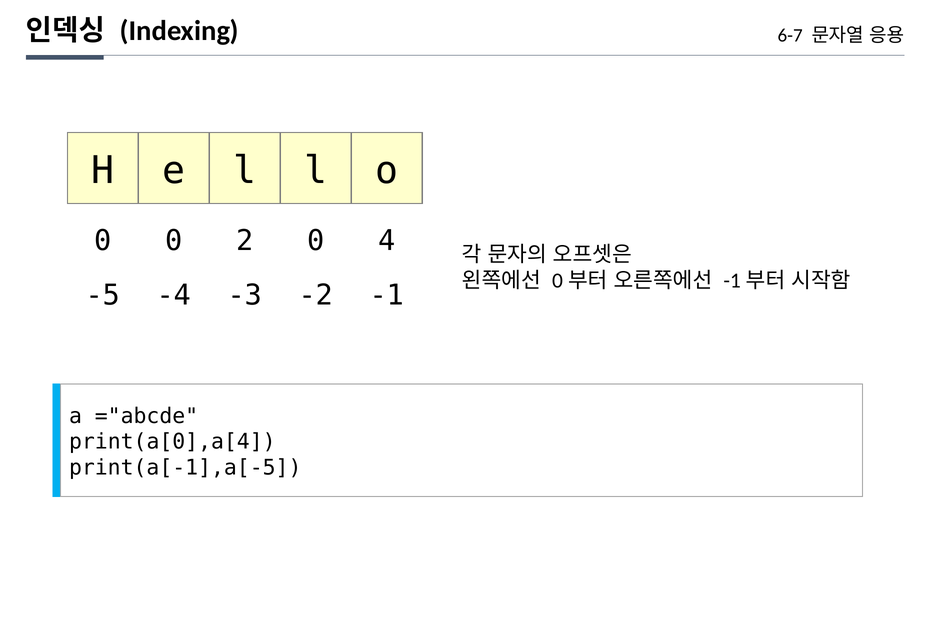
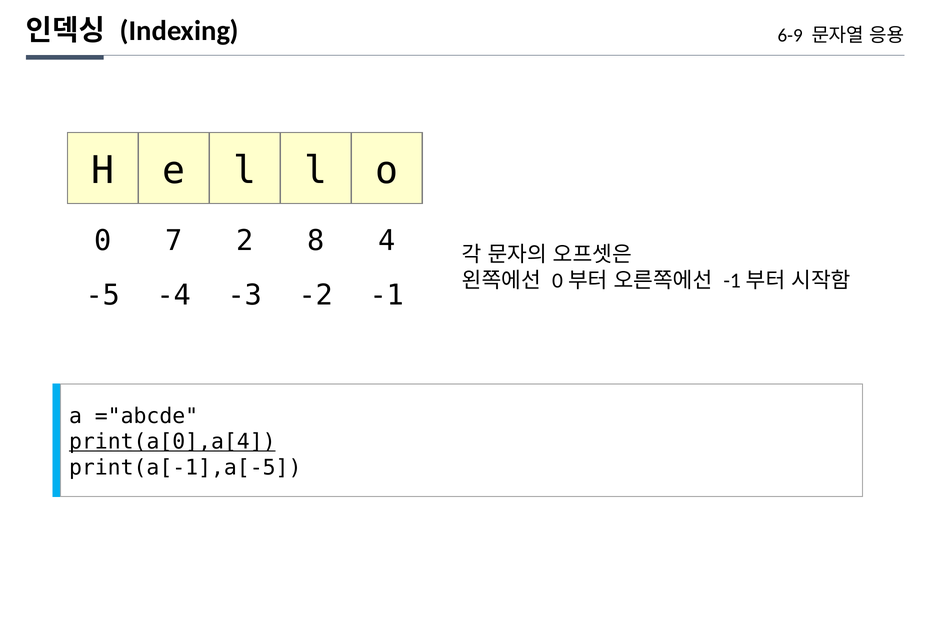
6-7: 6-7 -> 6-9 (790, 35)
0 0: 0 -> 7 (174, 241)
2 0: 0 -> 8 (316, 241)
print(a[0],a[4 underline: none -> present (172, 442)
